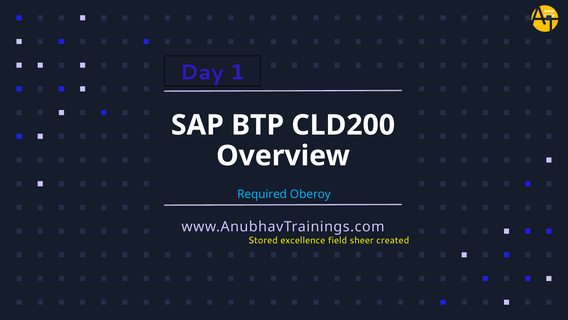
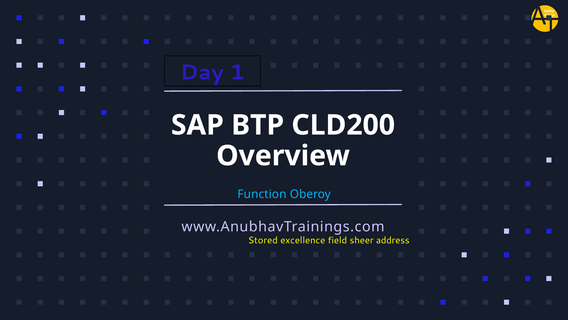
Required: Required -> Function (262, 194)
created: created -> address (393, 240)
